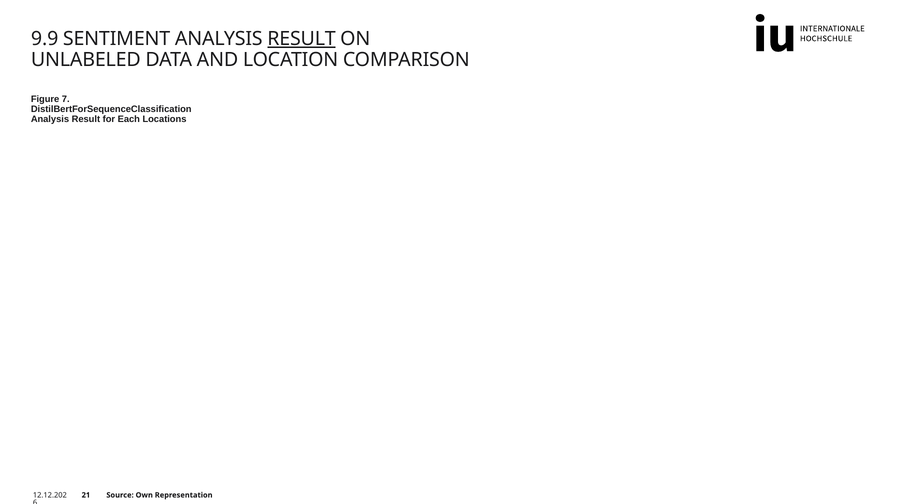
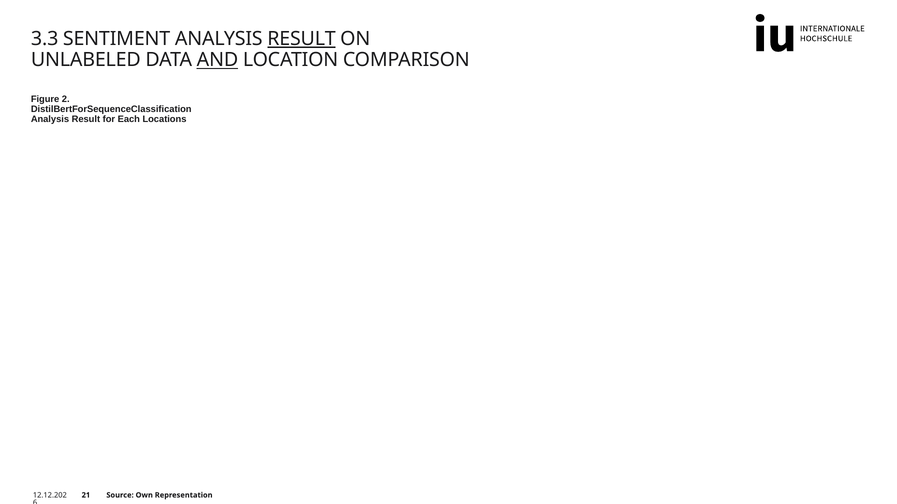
9.9: 9.9 -> 3.3 (45, 39)
AND underline: none -> present (218, 60)
7: 7 -> 2 (66, 99)
